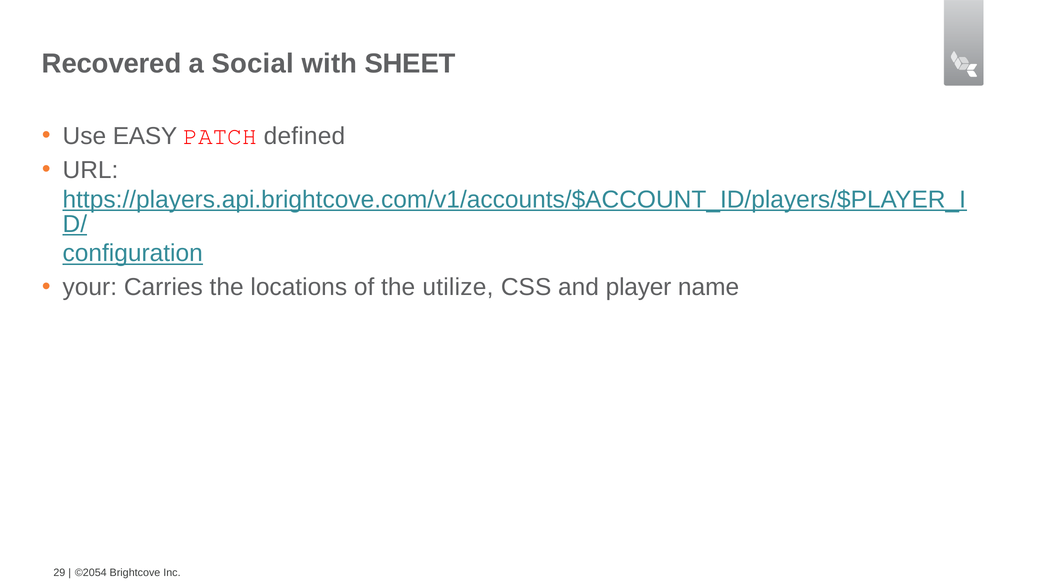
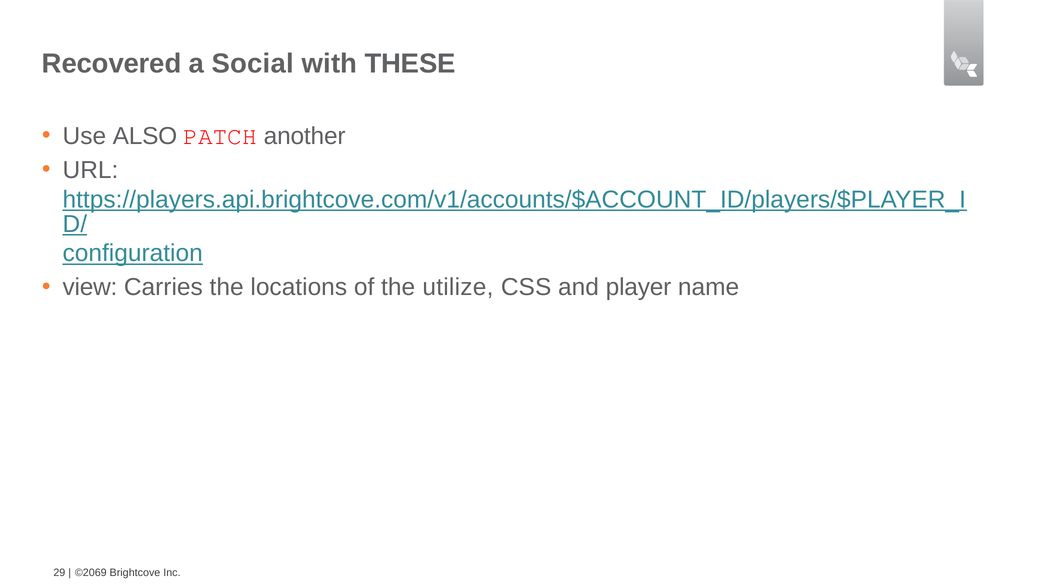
SHEET: SHEET -> THESE (410, 64)
EASY: EASY -> ALSO (145, 136)
defined: defined -> another (305, 136)
your: your -> view (90, 287)
©2054: ©2054 -> ©2069 (91, 573)
